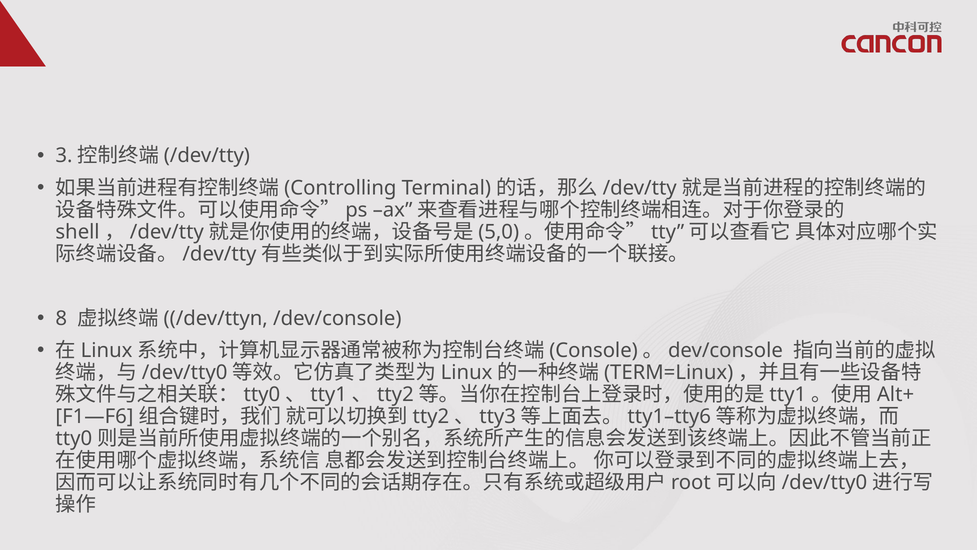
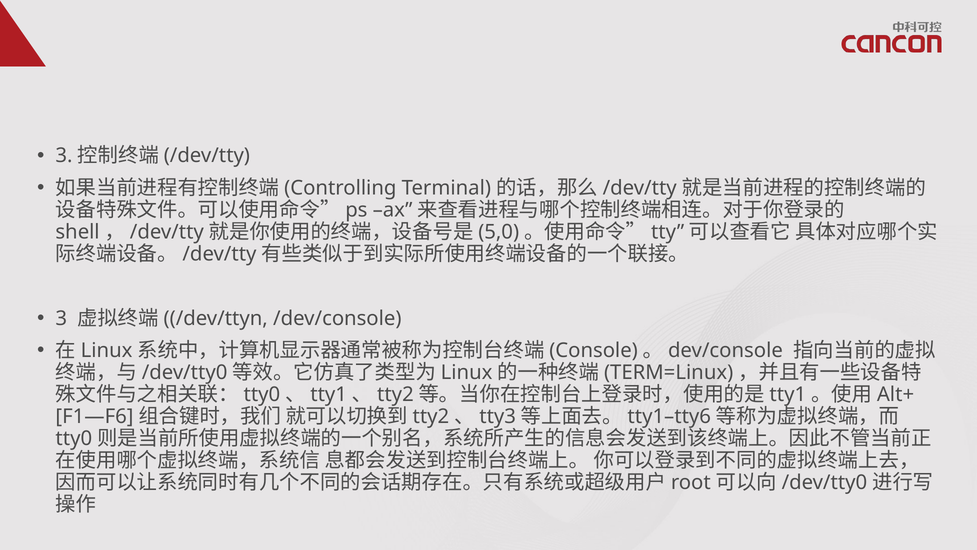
8: 8 -> 3 (61, 318)
